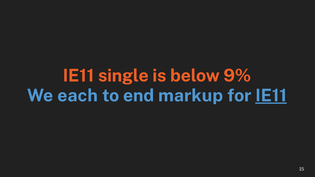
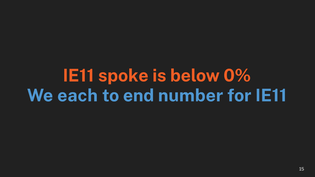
single: single -> spoke (123, 76)
9%: 9% -> 0% (237, 76)
markup: markup -> number (191, 96)
IE11 underline: present -> none (271, 96)
